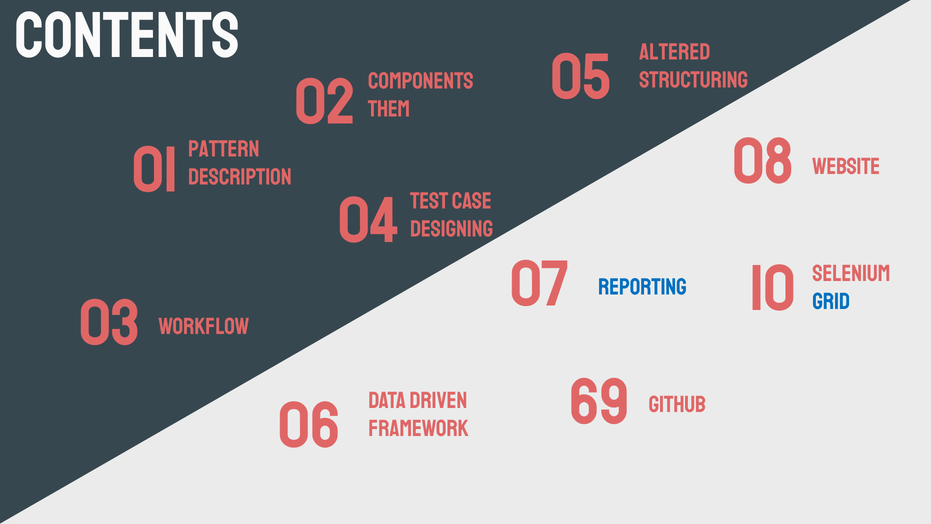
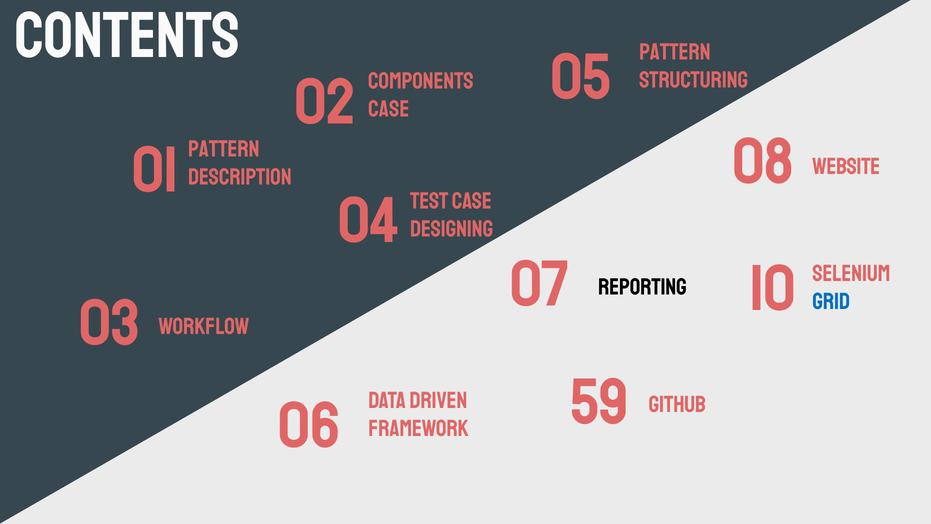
ALTERED: ALTERED -> PATTERN (675, 52)
them: them -> case (389, 109)
Reporting colour: blue -> black (642, 287)
69: 69 -> 59 (600, 402)
